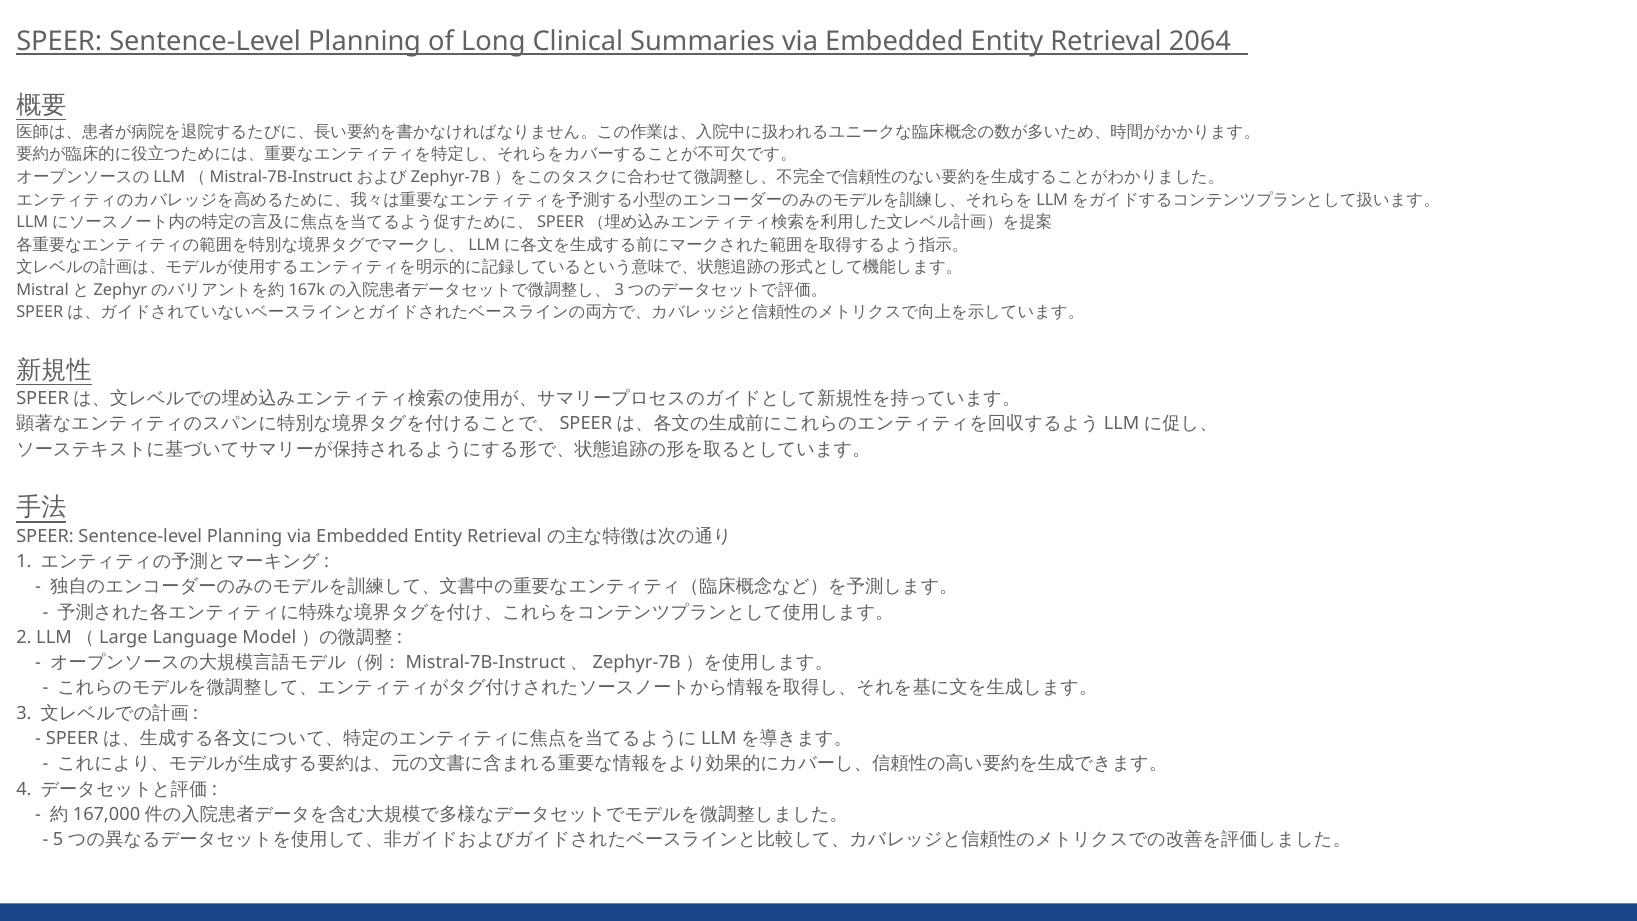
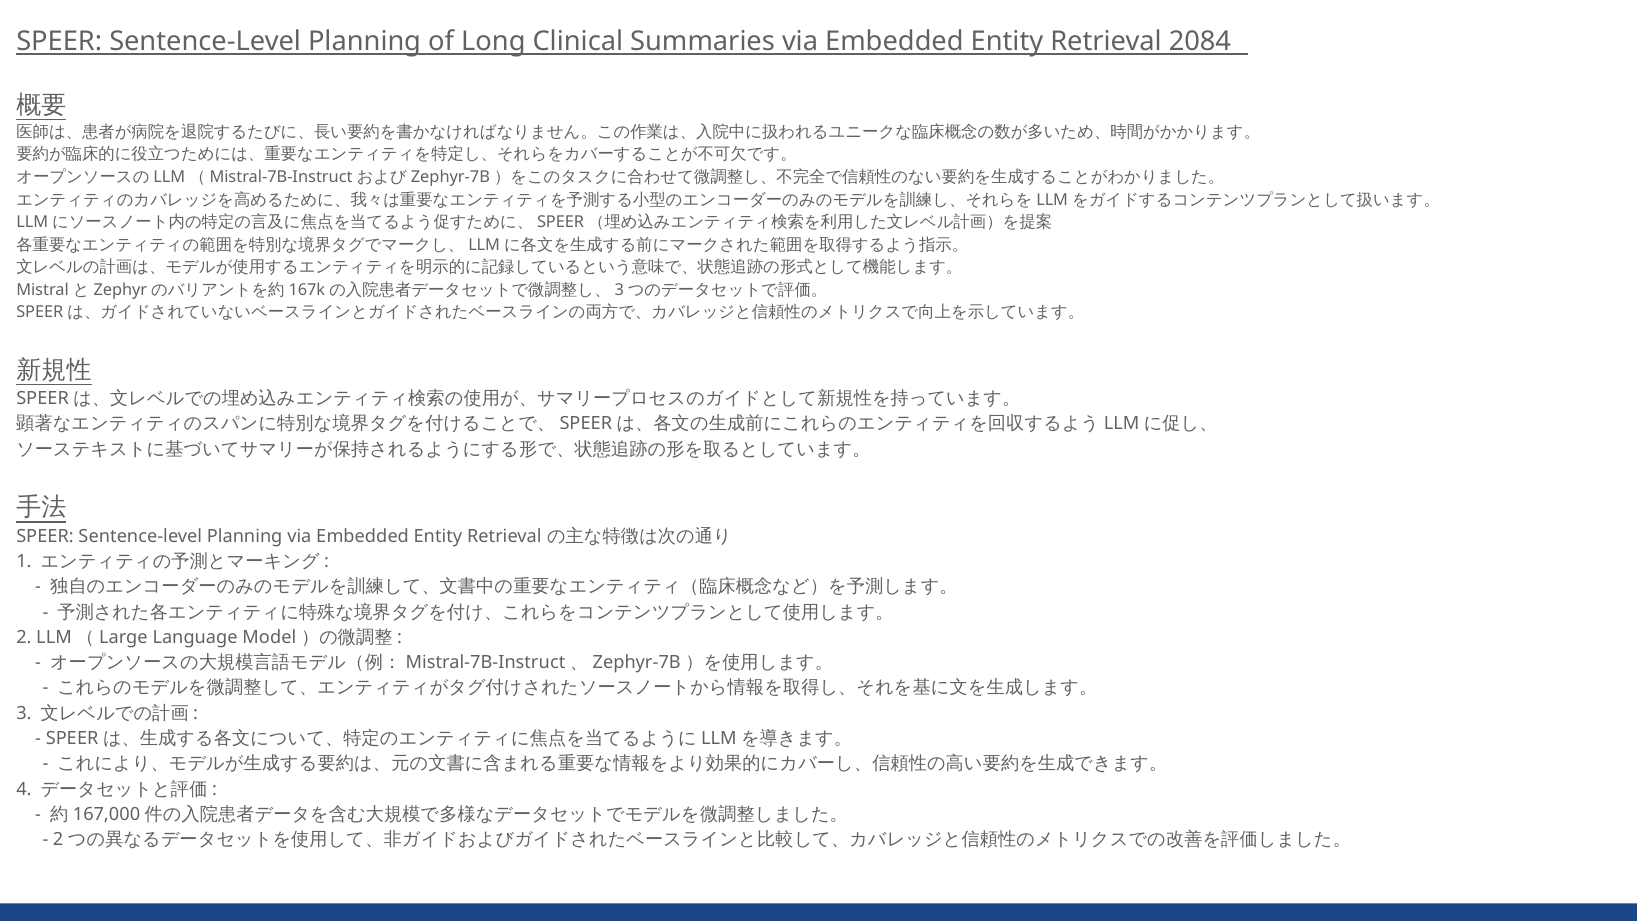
2064: 2064 -> 2084 (1200, 41)
5: 5 -> 2 (58, 839)
